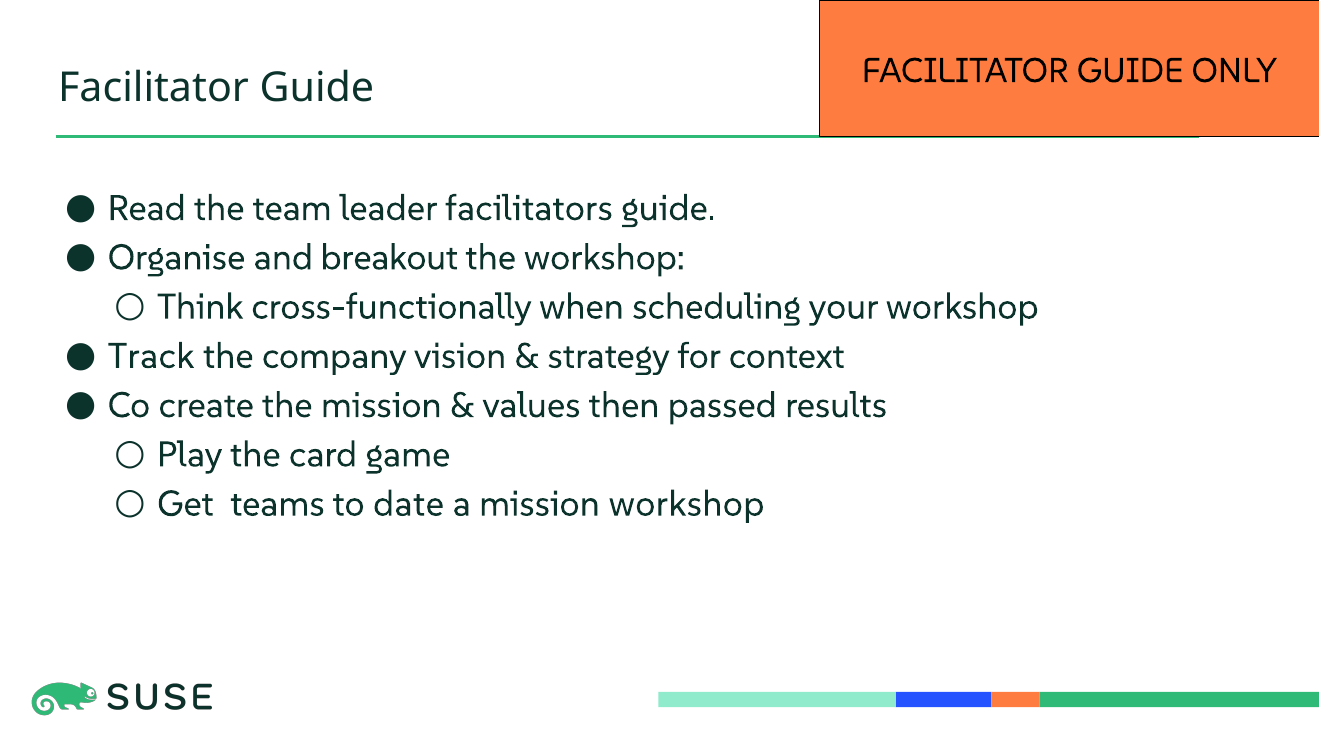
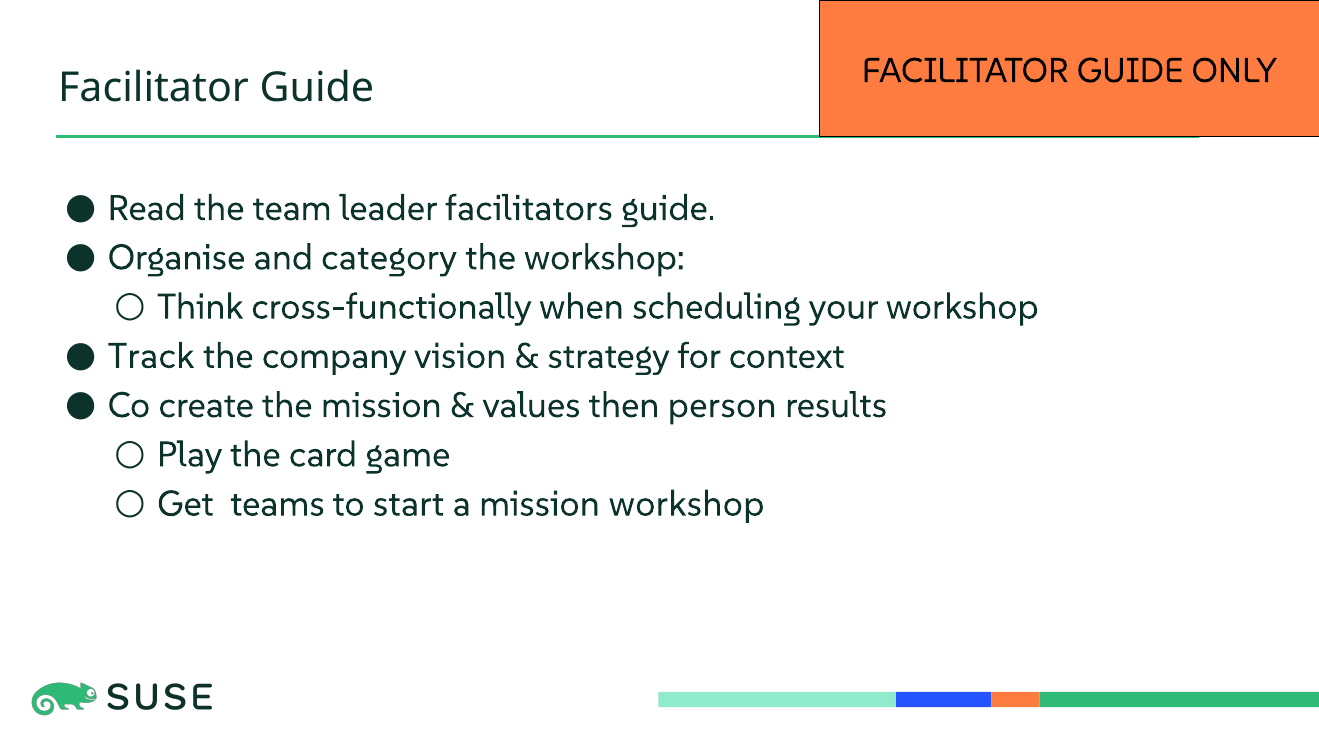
breakout: breakout -> category (389, 257)
passed: passed -> person (722, 405)
date: date -> start (409, 504)
